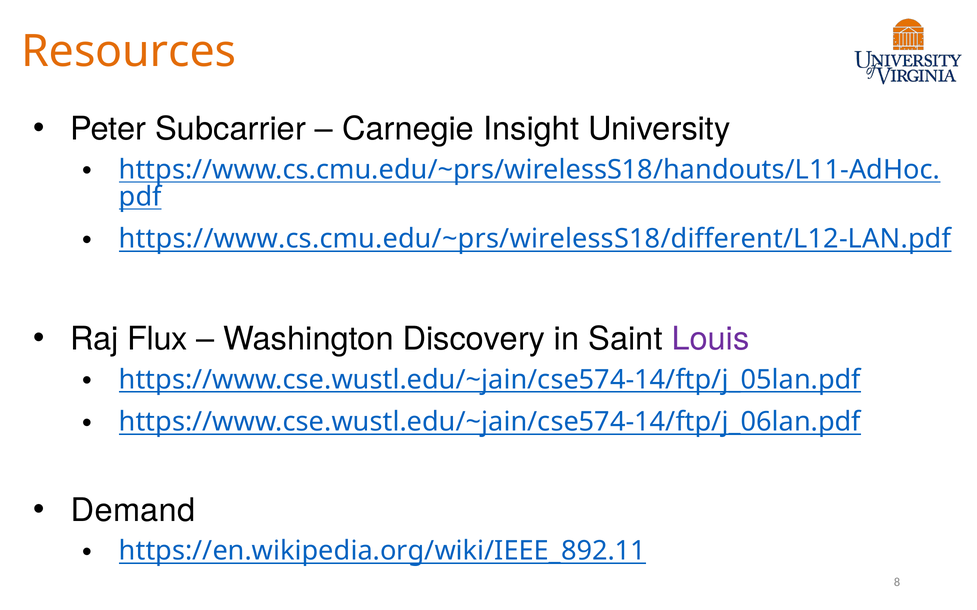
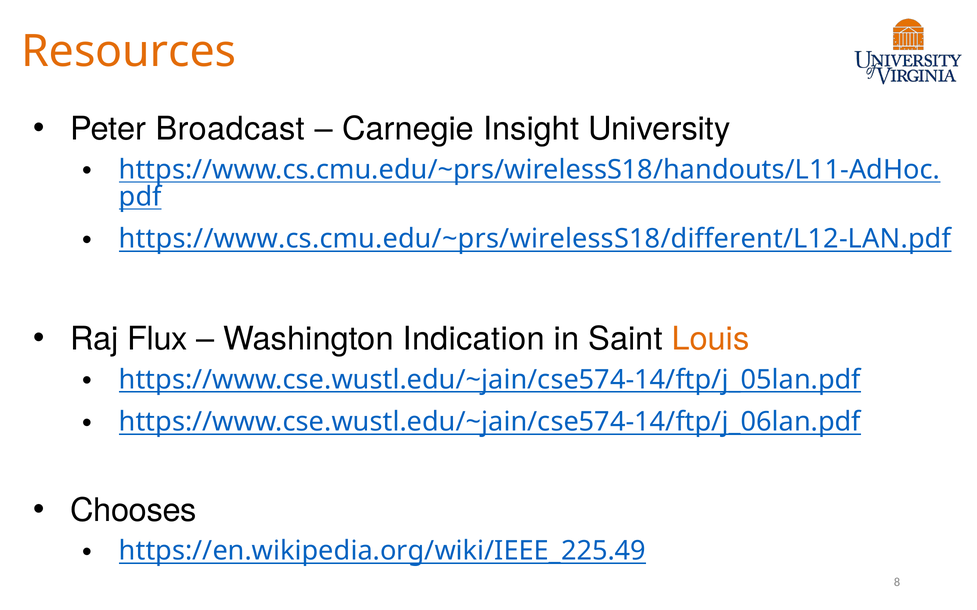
Subcarrier: Subcarrier -> Broadcast (230, 129)
Discovery: Discovery -> Indication (474, 339)
Louis colour: purple -> orange (711, 339)
Demand: Demand -> Chooses (133, 511)
https://en.wikipedia.org/wiki/IEEE_892.11: https://en.wikipedia.org/wiki/IEEE_892.11 -> https://en.wikipedia.org/wiki/IEEE_225.49 (382, 551)
